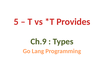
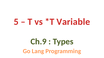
Provides: Provides -> Variable (73, 22)
